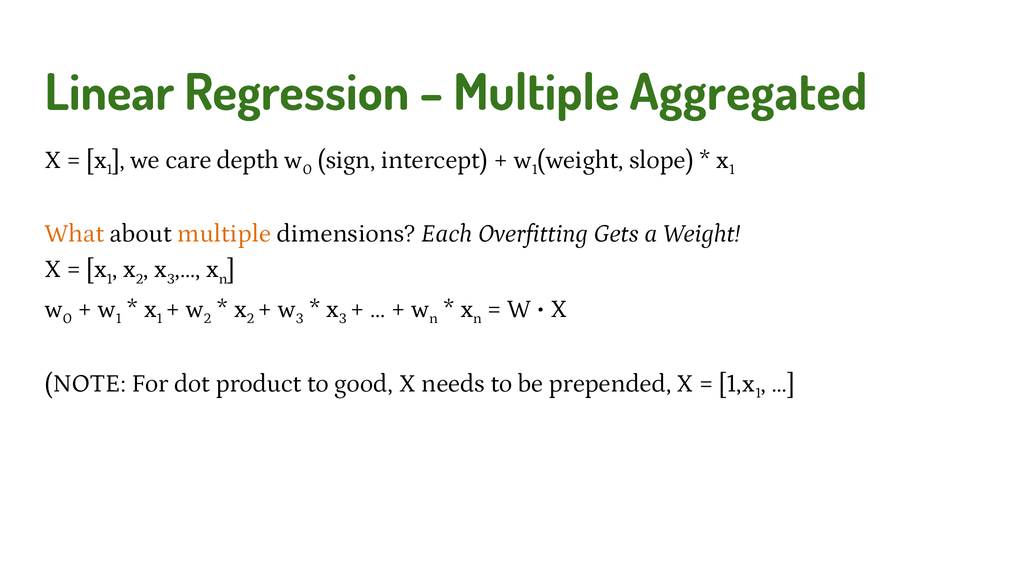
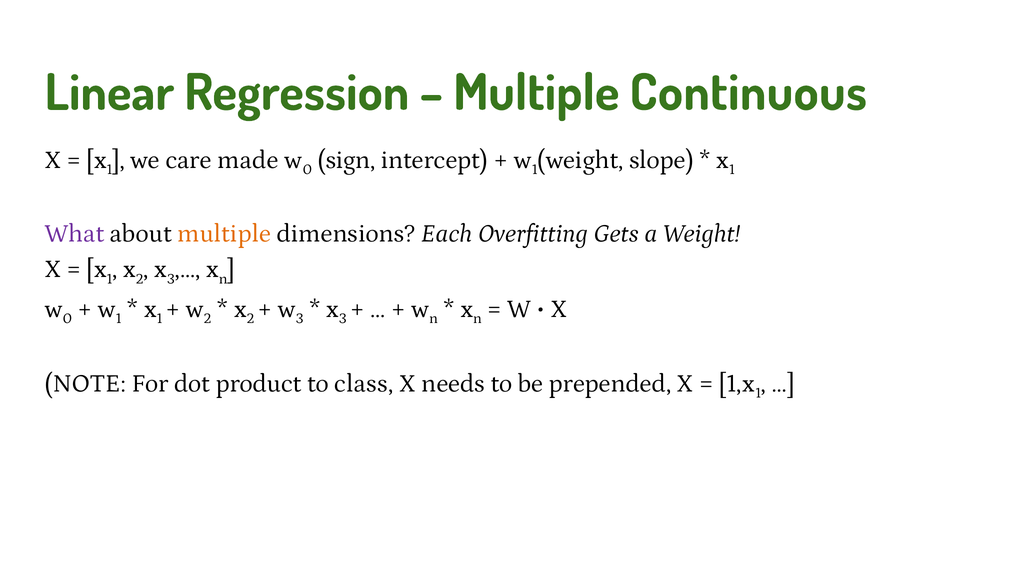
Aggregated: Aggregated -> Continuous (748, 93)
depth: depth -> made (248, 160)
What colour: orange -> purple (74, 234)
good: good -> class (364, 383)
